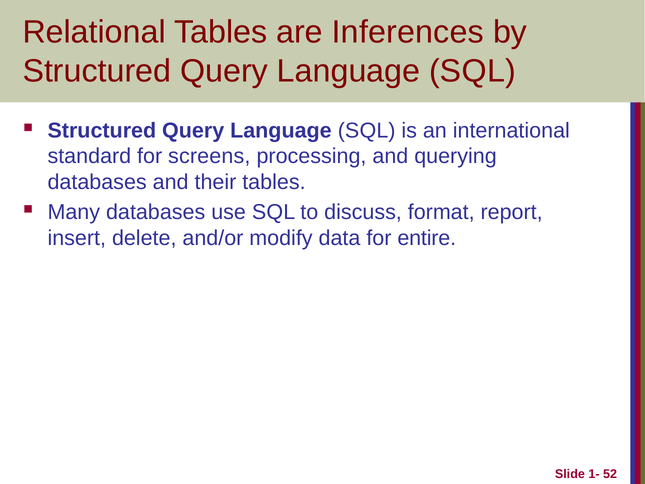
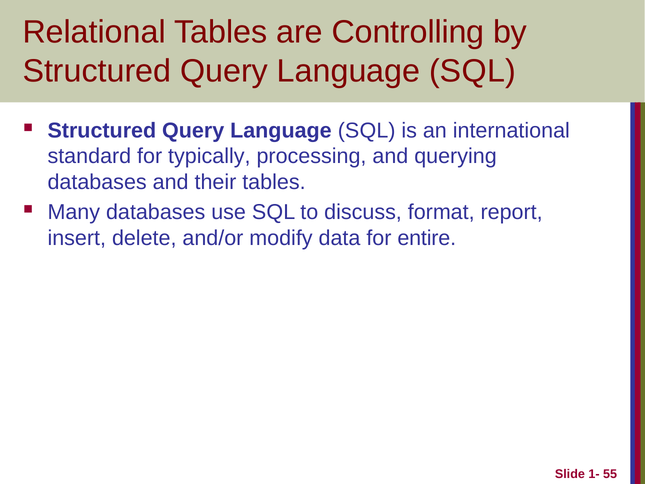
Inferences: Inferences -> Controlling (408, 32)
screens: screens -> typically (209, 156)
52: 52 -> 55 (610, 474)
